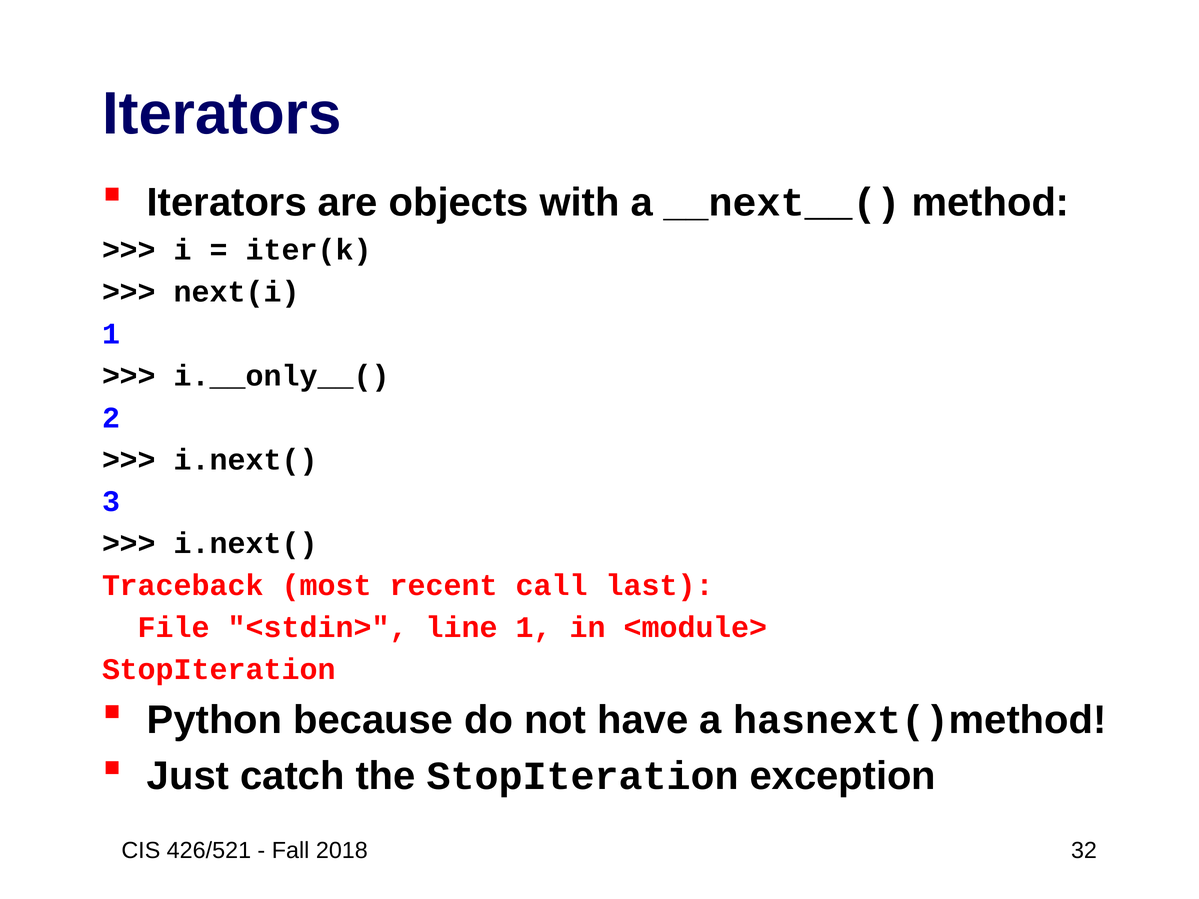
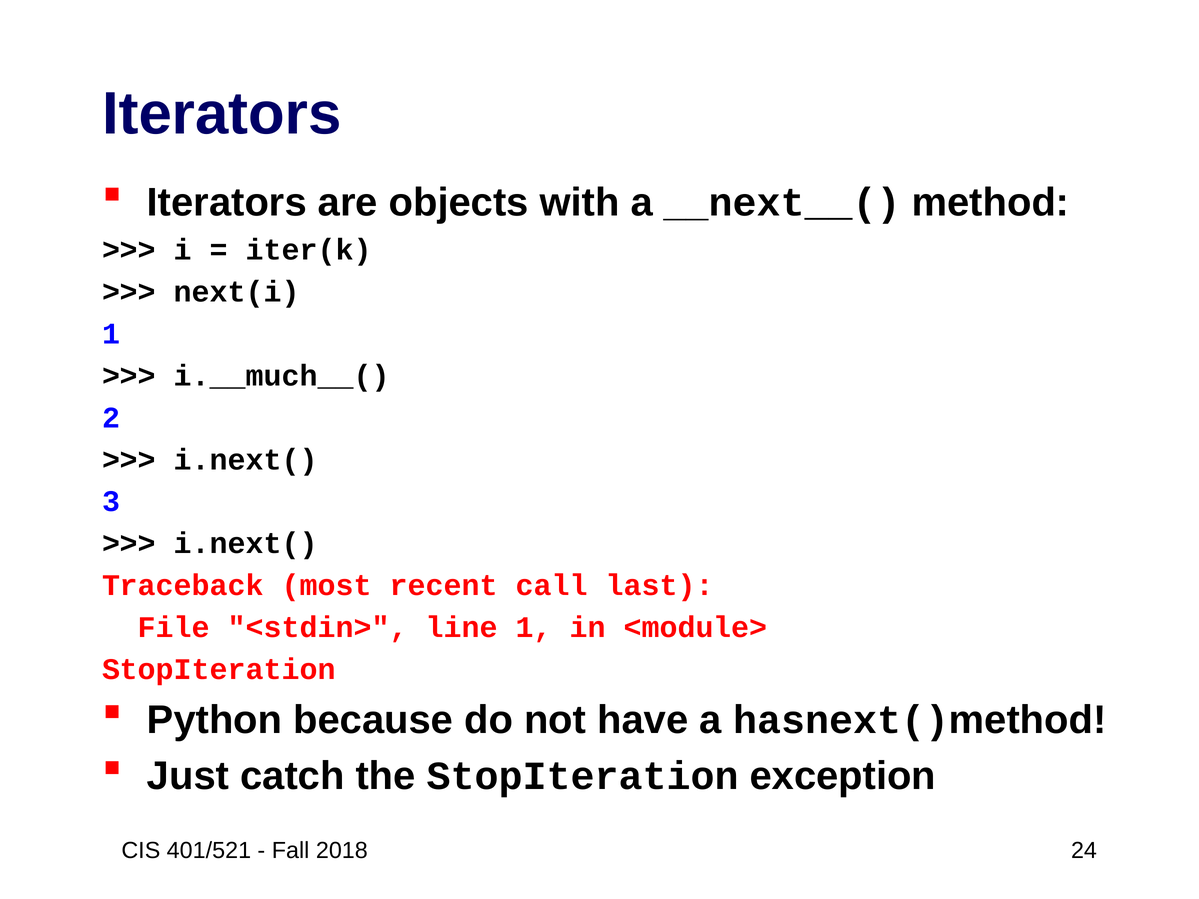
i.__only__(: i.__only__( -> i.__much__( (282, 376)
426/521: 426/521 -> 401/521 (209, 851)
32: 32 -> 24 (1084, 851)
